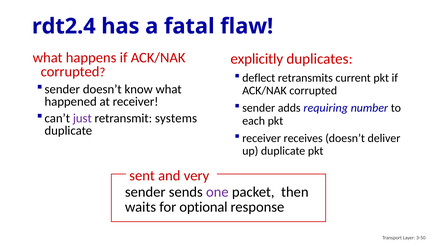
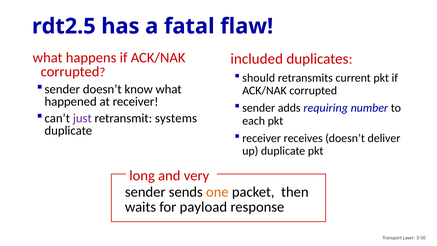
rdt2.4: rdt2.4 -> rdt2.5 (64, 26)
explicitly: explicitly -> included (257, 59)
deflect: deflect -> should (259, 78)
sent: sent -> long (142, 175)
one colour: purple -> orange (217, 192)
optional: optional -> payload (203, 207)
